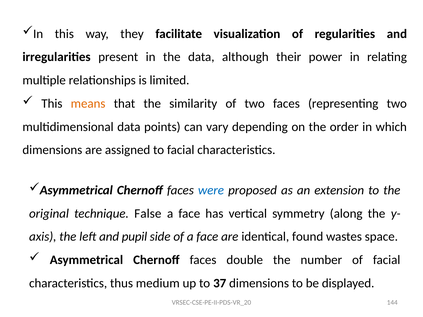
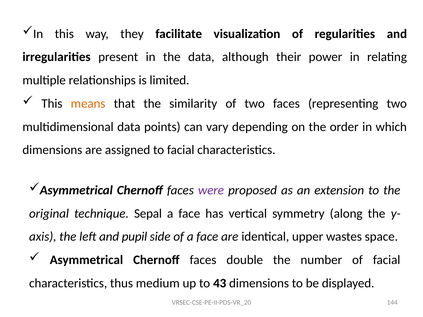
were colour: blue -> purple (211, 190)
False: False -> Sepal (148, 214)
found: found -> upper (308, 237)
37: 37 -> 43 (220, 283)
